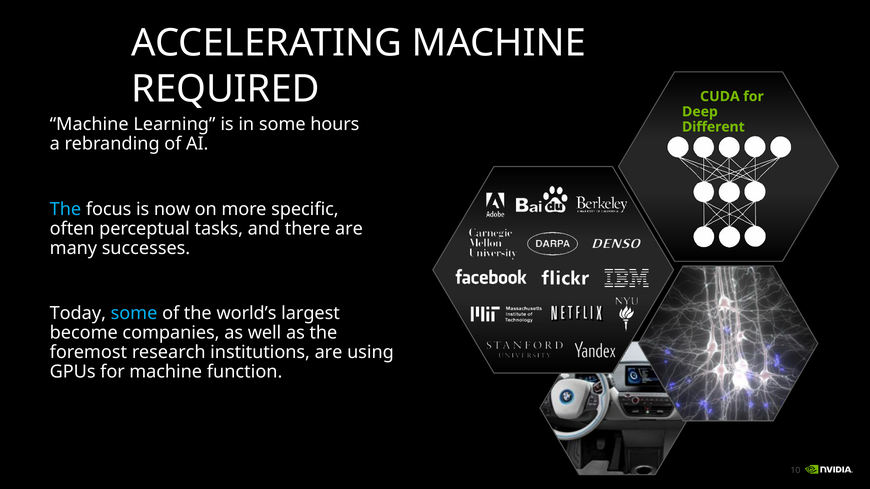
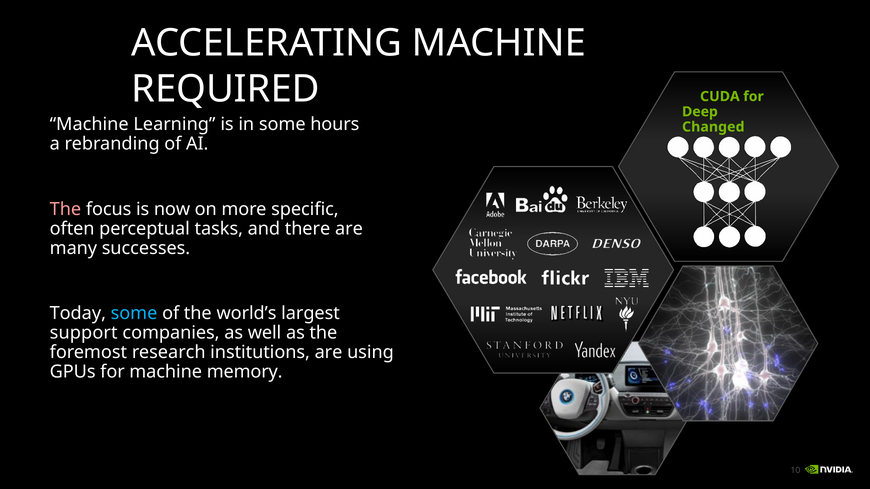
Different: Different -> Changed (713, 127)
The colour: light blue -> pink (65, 209)
become: become -> support (84, 333)
function: function -> memory (245, 372)
